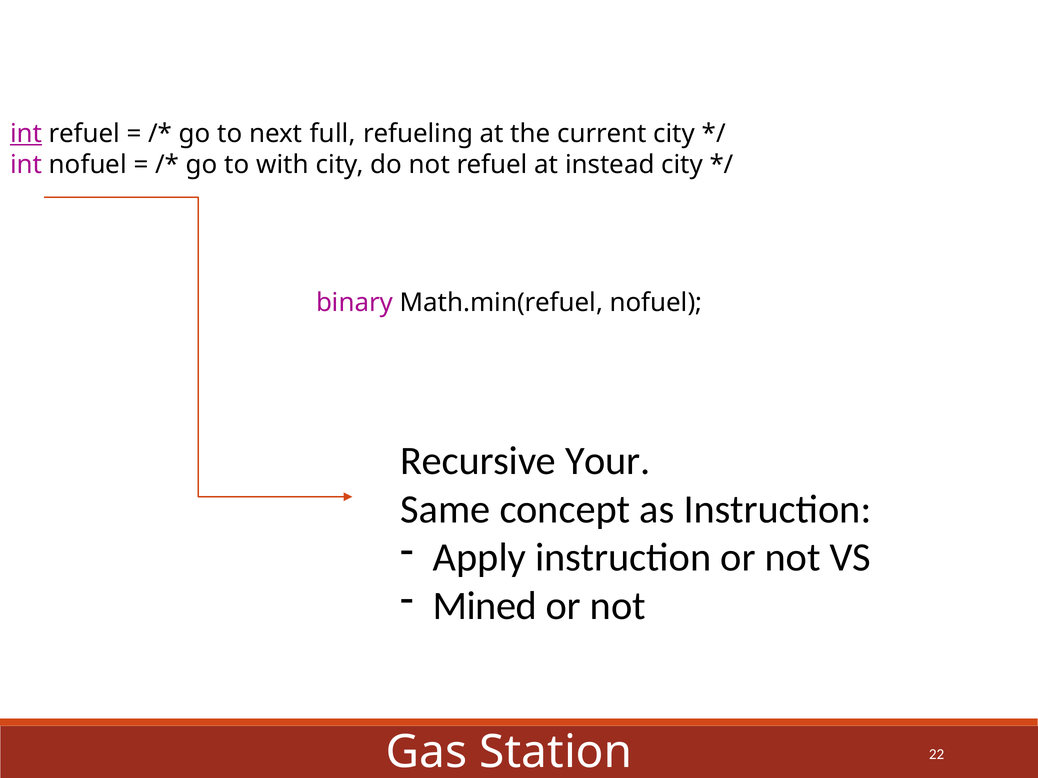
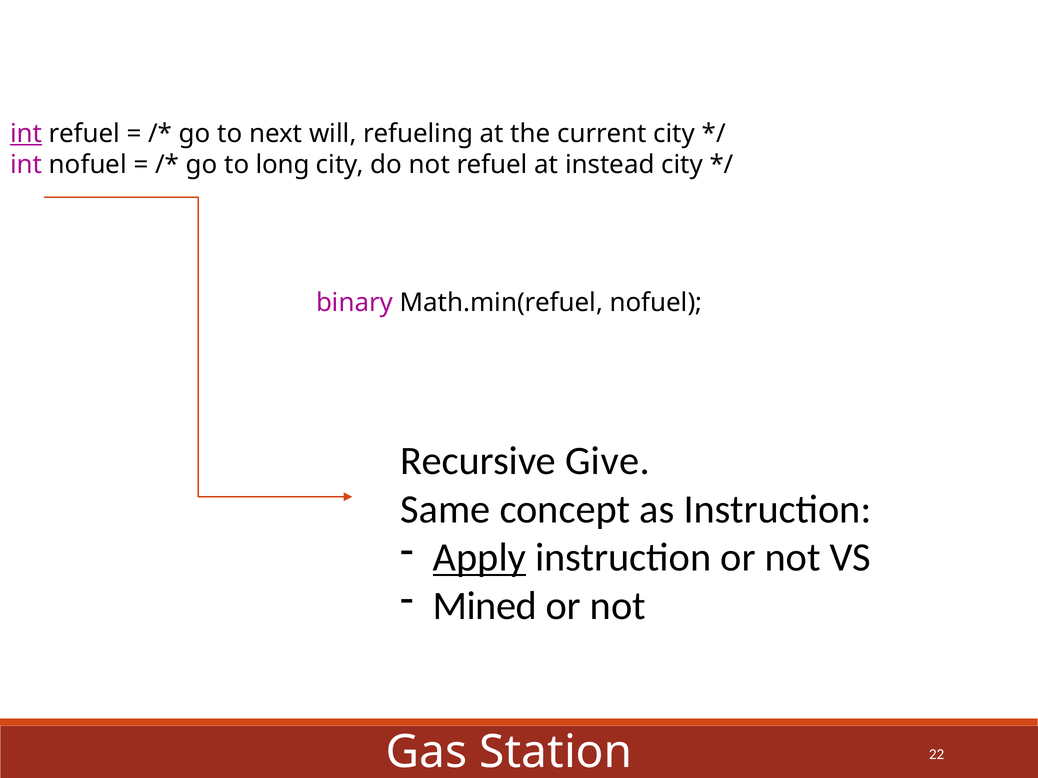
full: full -> will (333, 134)
with: with -> long (283, 165)
Your: Your -> Give (607, 461)
Apply underline: none -> present (479, 558)
